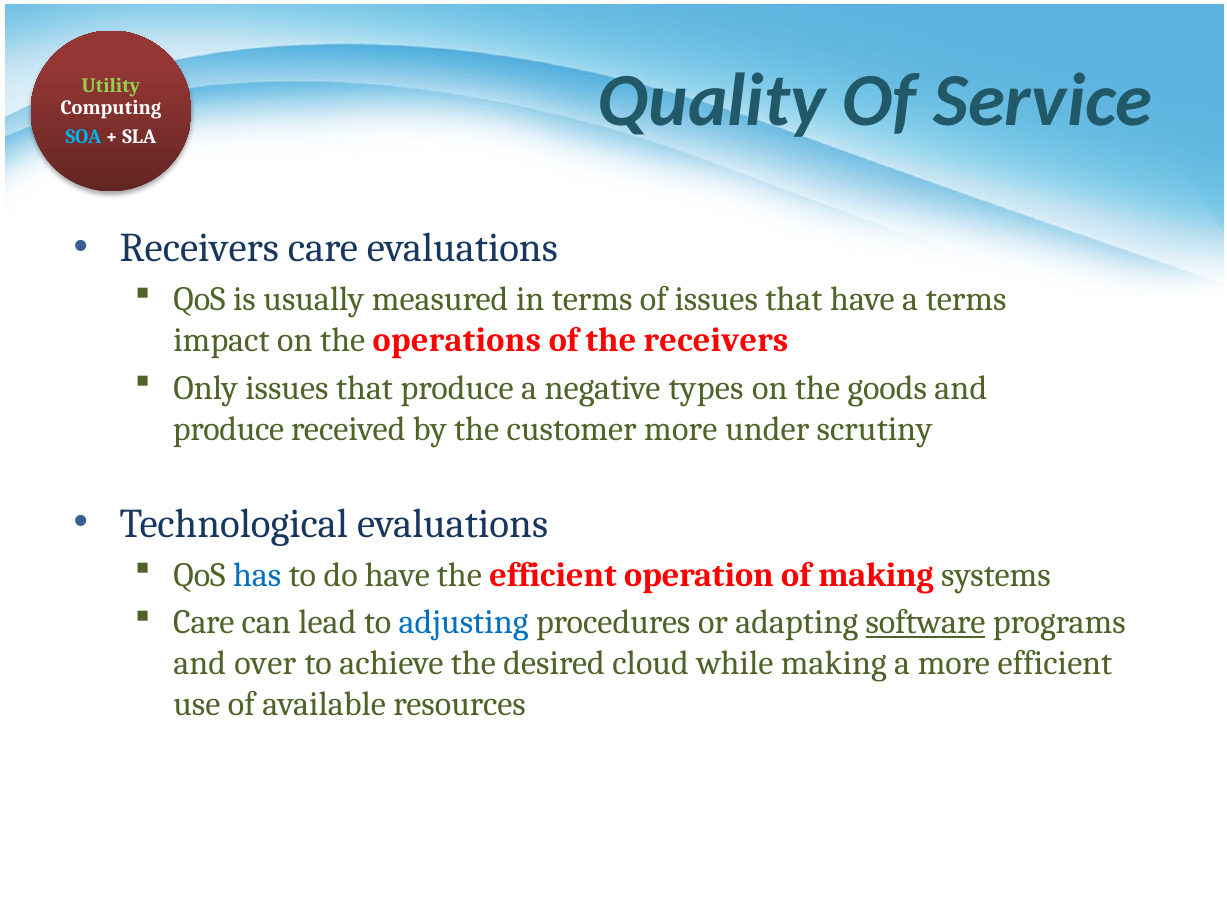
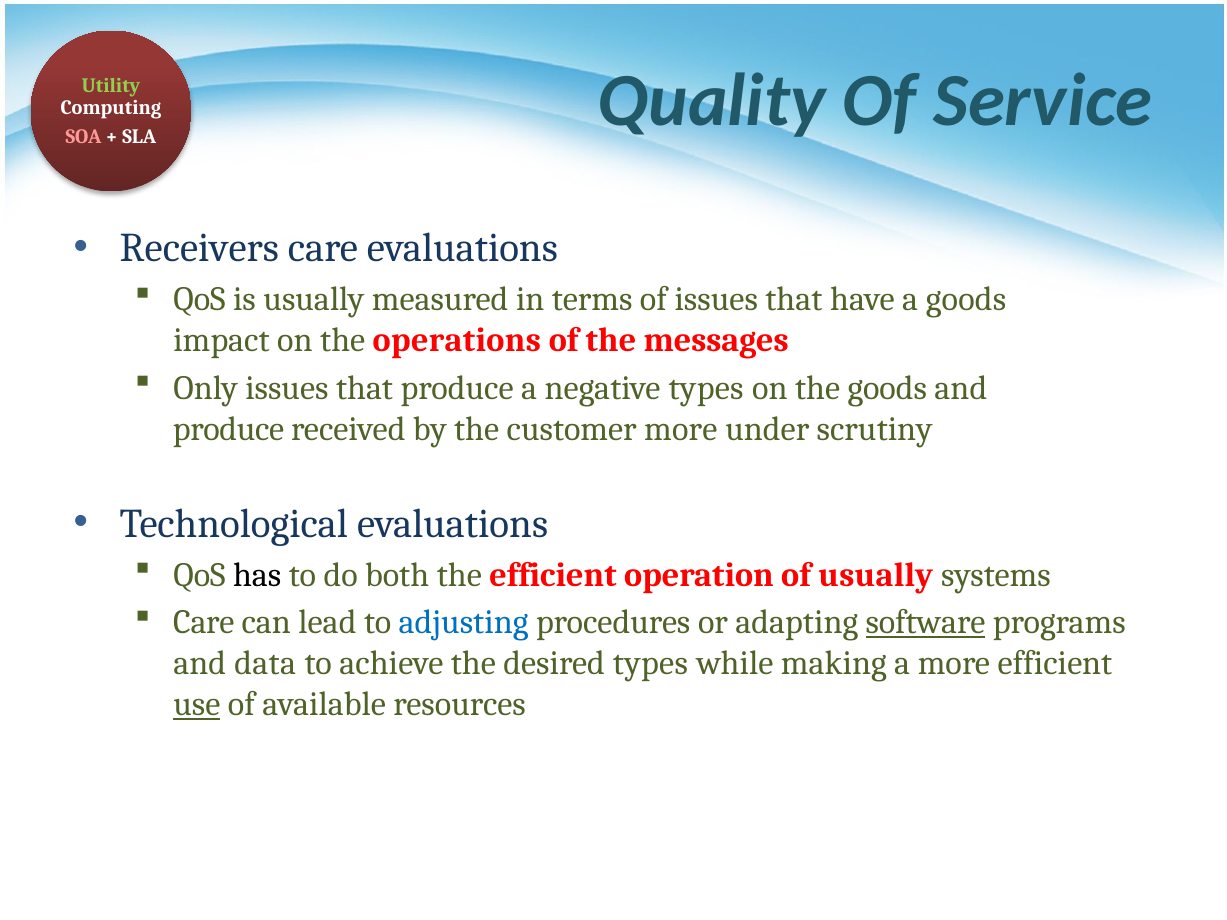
SOA colour: light blue -> pink (83, 137)
a terms: terms -> goods (966, 300)
the receivers: receivers -> messages (716, 341)
has colour: blue -> black (257, 575)
do have: have -> both (397, 575)
of making: making -> usually (876, 575)
over: over -> data (265, 664)
desired cloud: cloud -> types (650, 664)
use underline: none -> present (197, 705)
